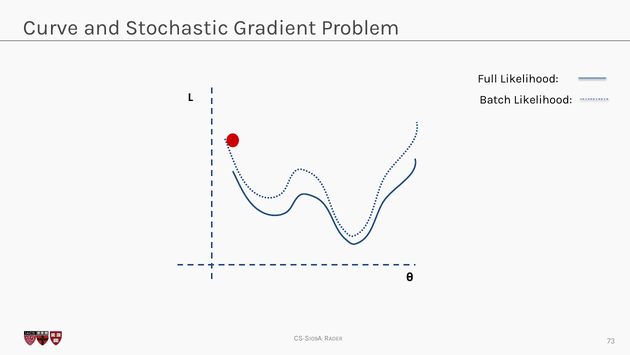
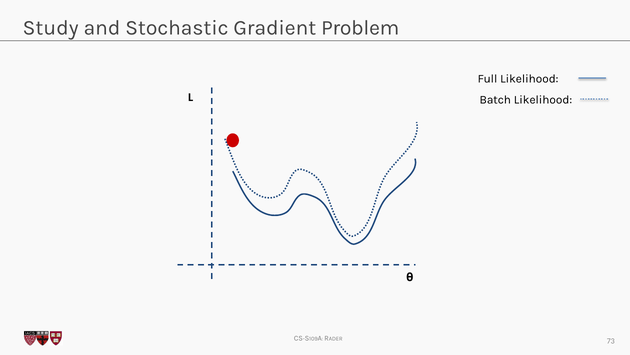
Curve: Curve -> Study (51, 28)
